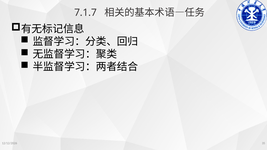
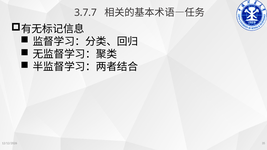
7.1.7: 7.1.7 -> 3.7.7 (86, 13)
